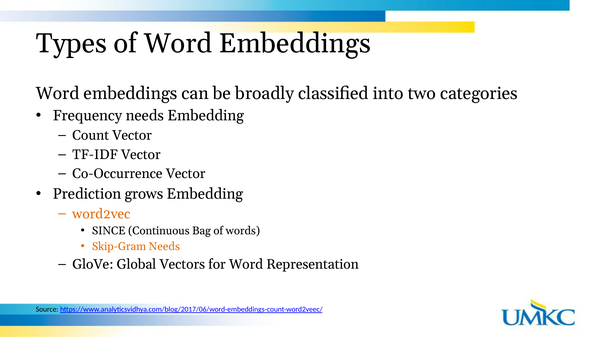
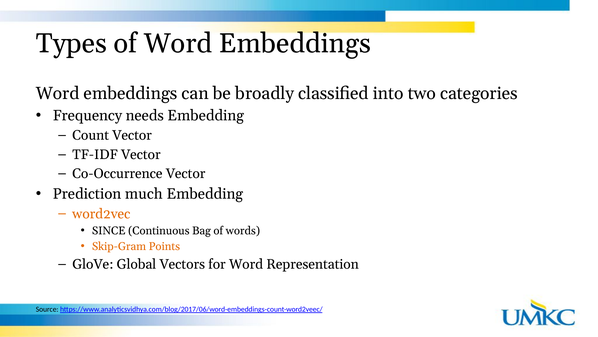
grows: grows -> much (144, 194)
Skip-Gram Needs: Needs -> Points (164, 246)
